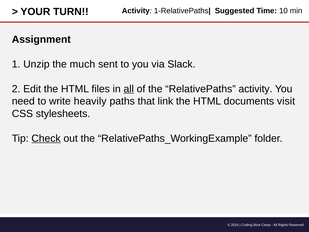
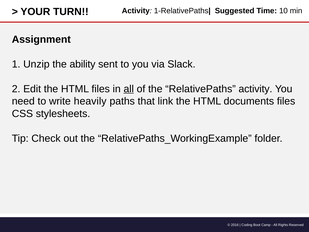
much: much -> ability (83, 64)
documents visit: visit -> files (286, 101)
Check underline: present -> none (46, 138)
